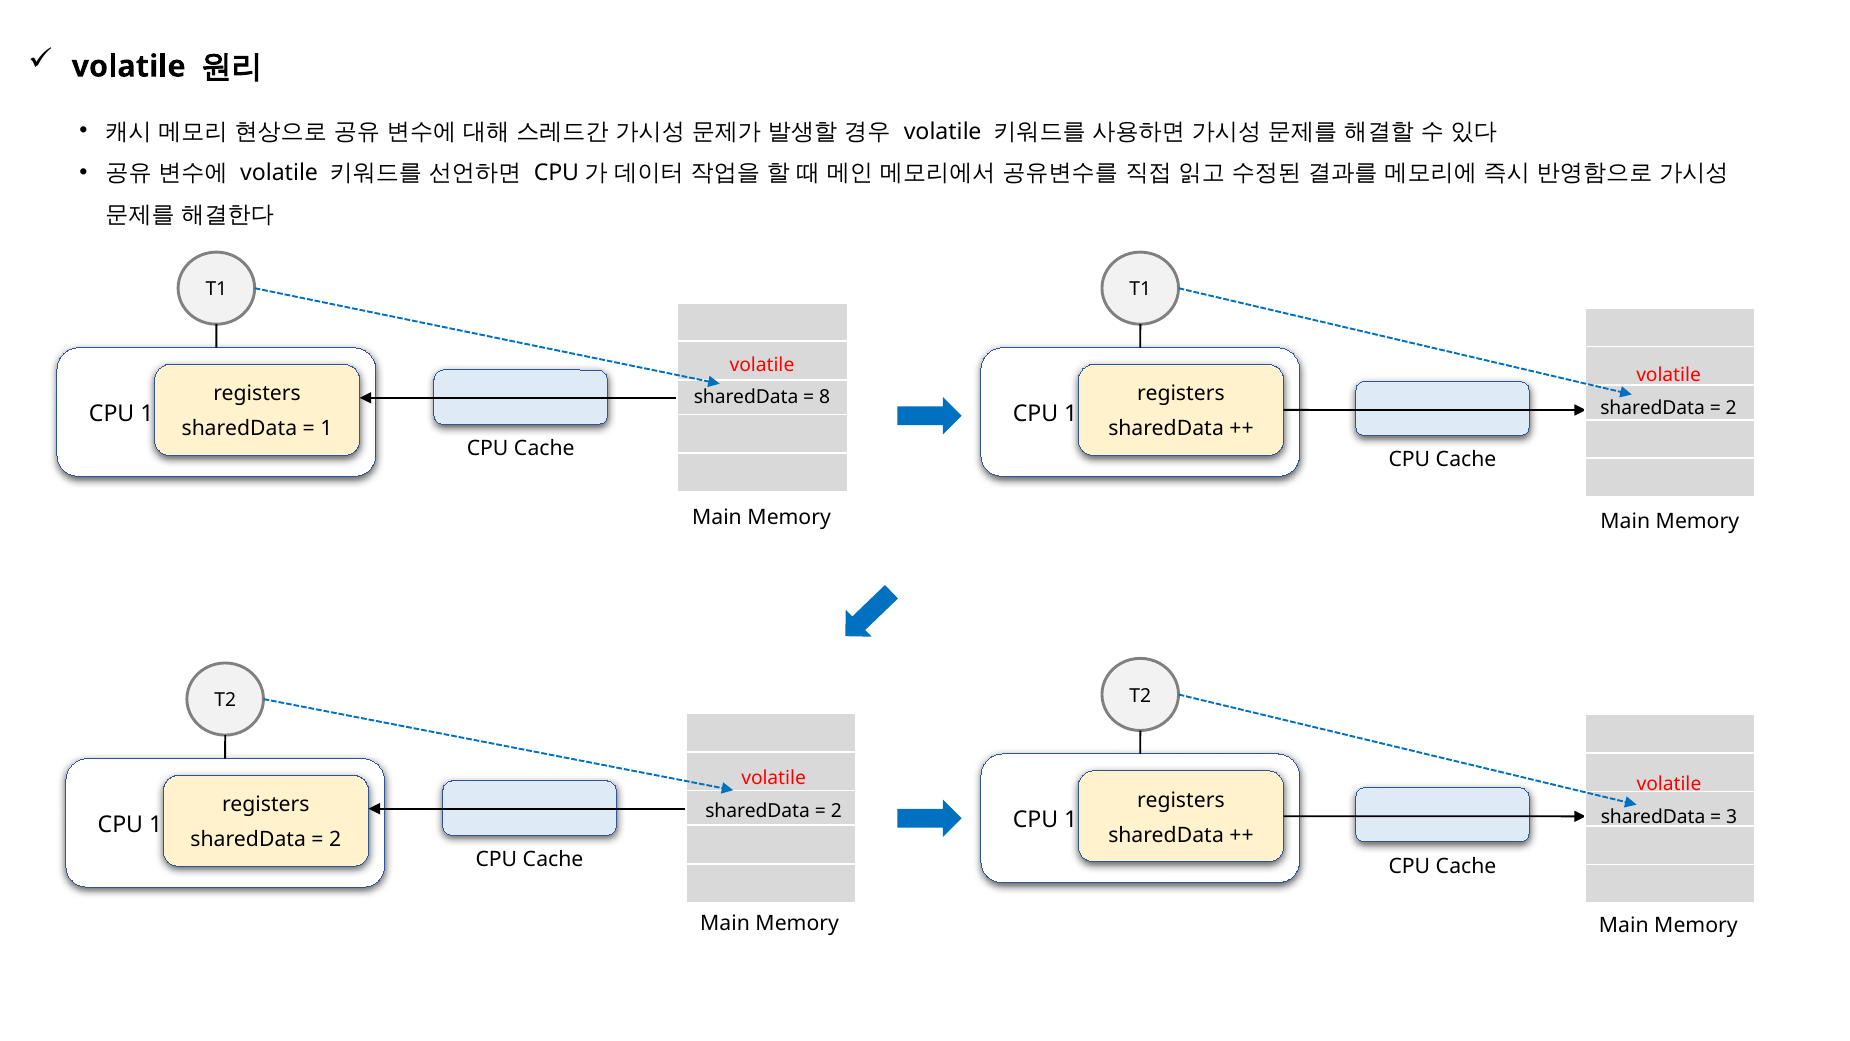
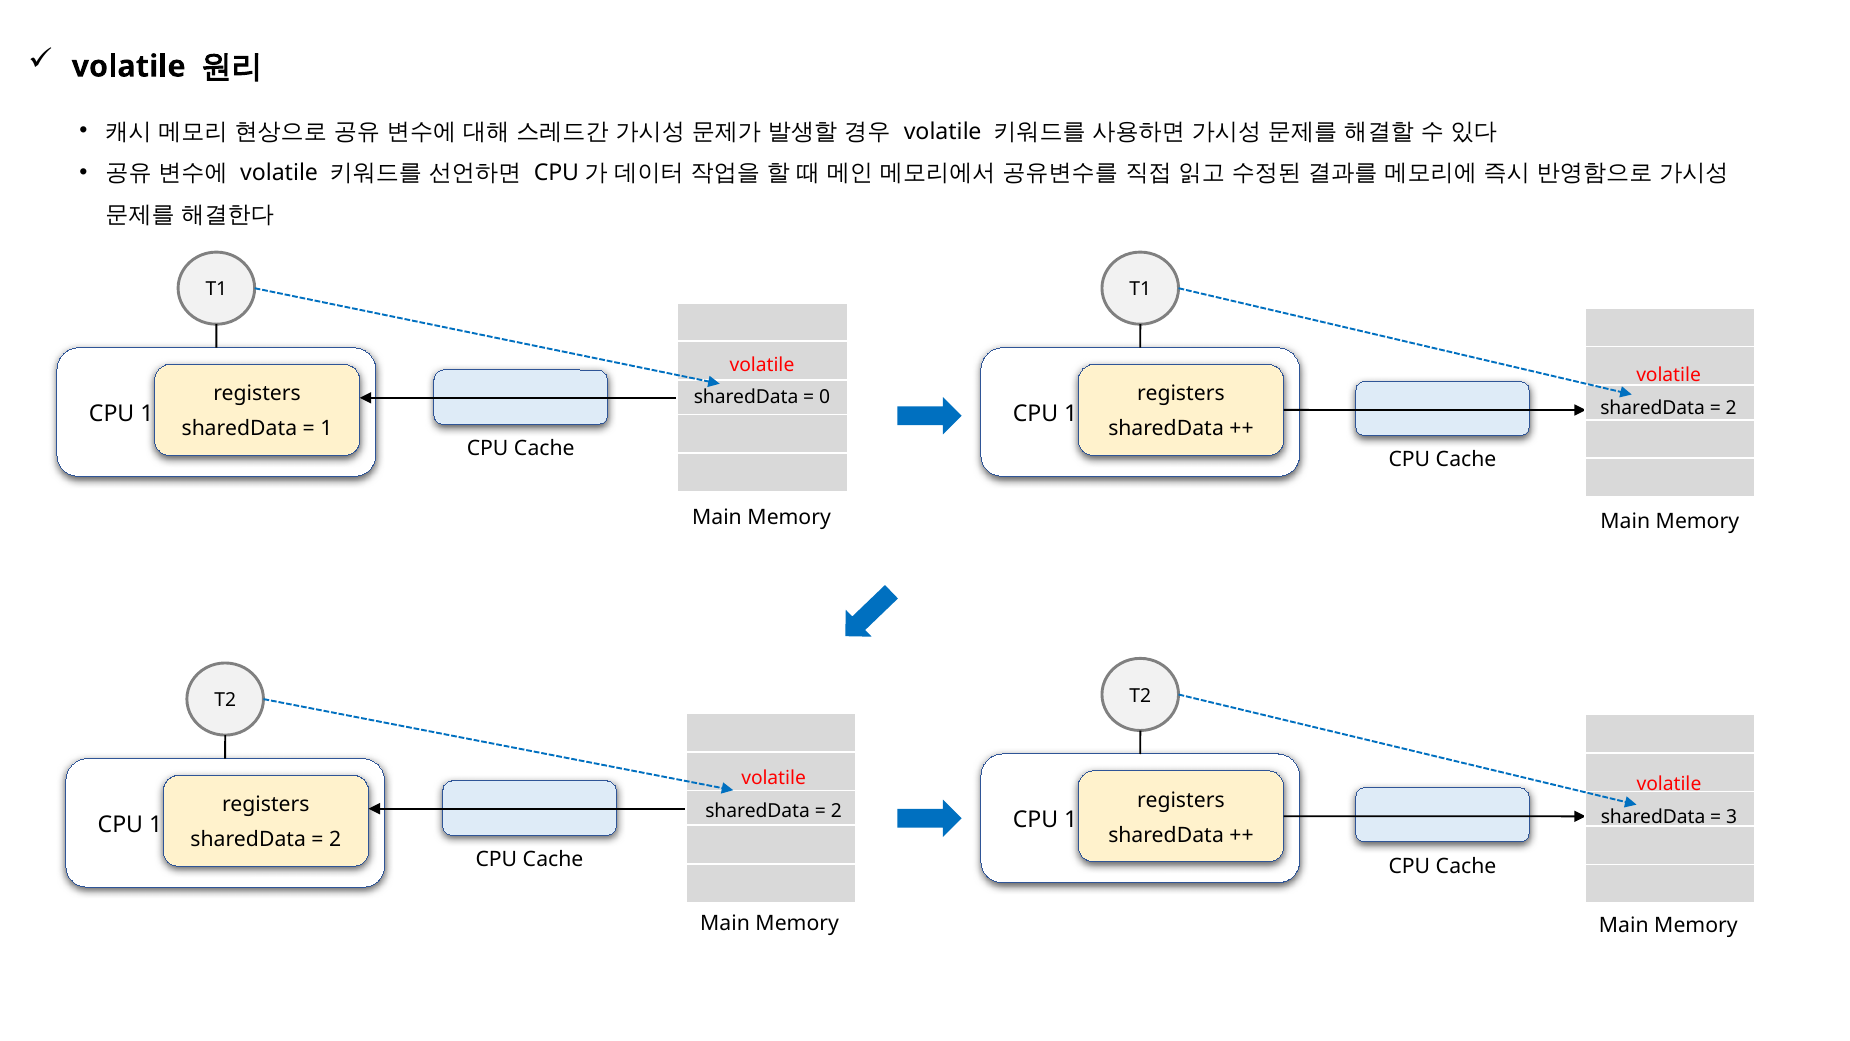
8: 8 -> 0 (825, 397)
